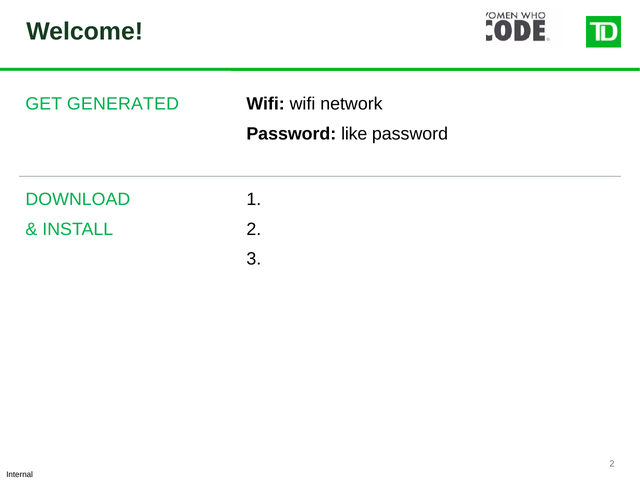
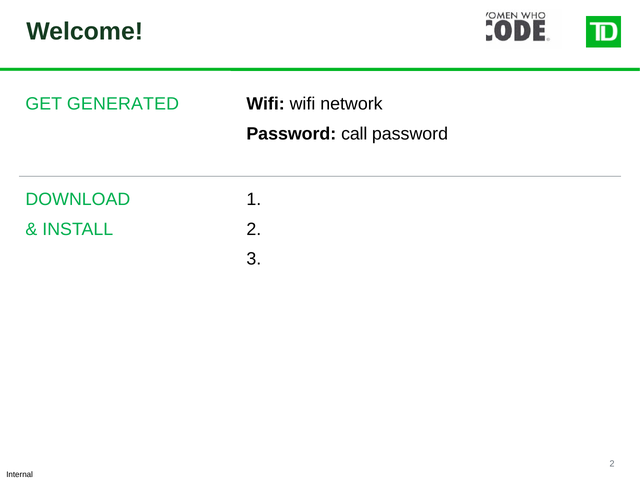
like: like -> call (354, 134)
